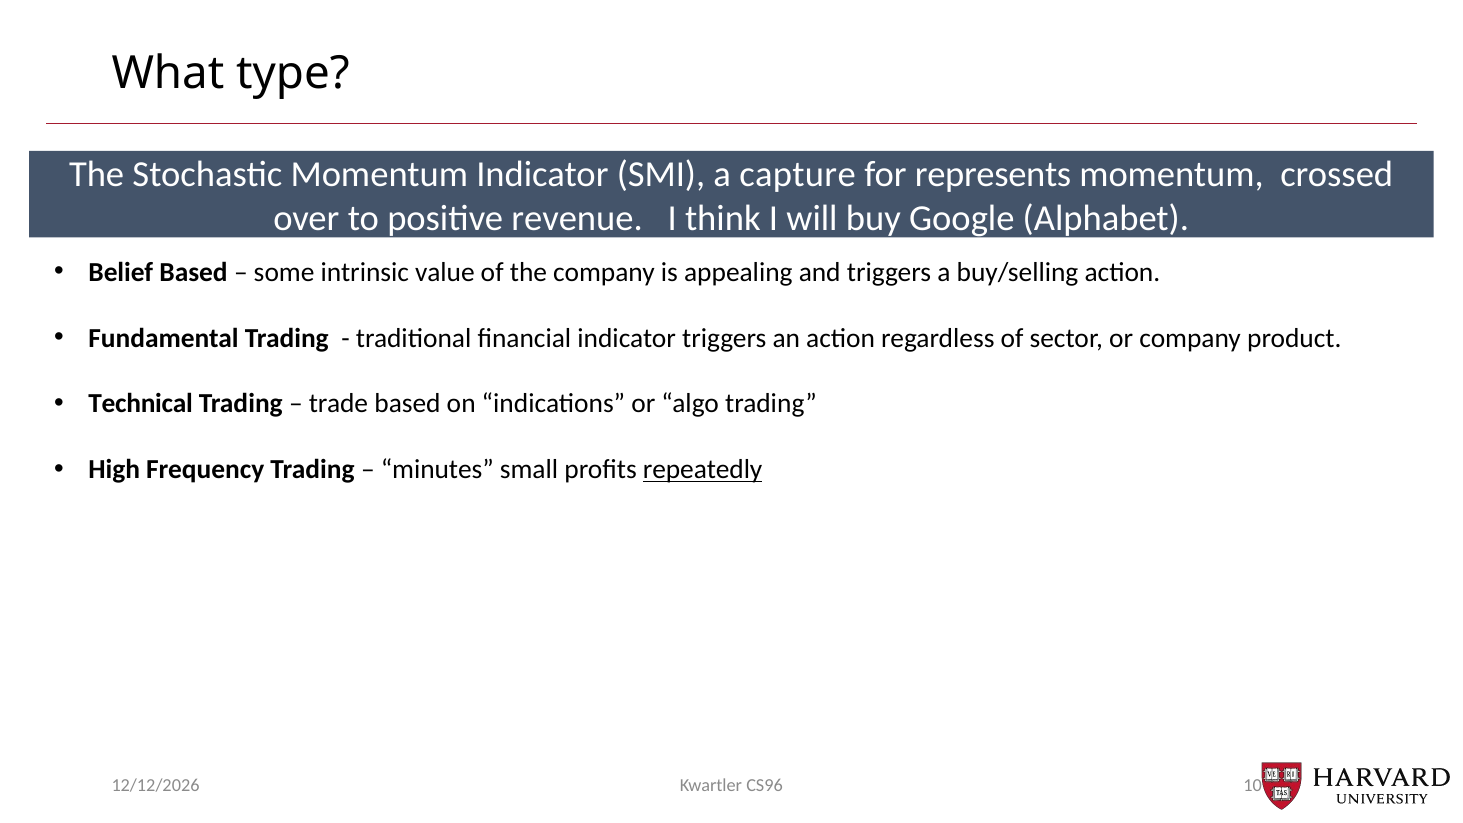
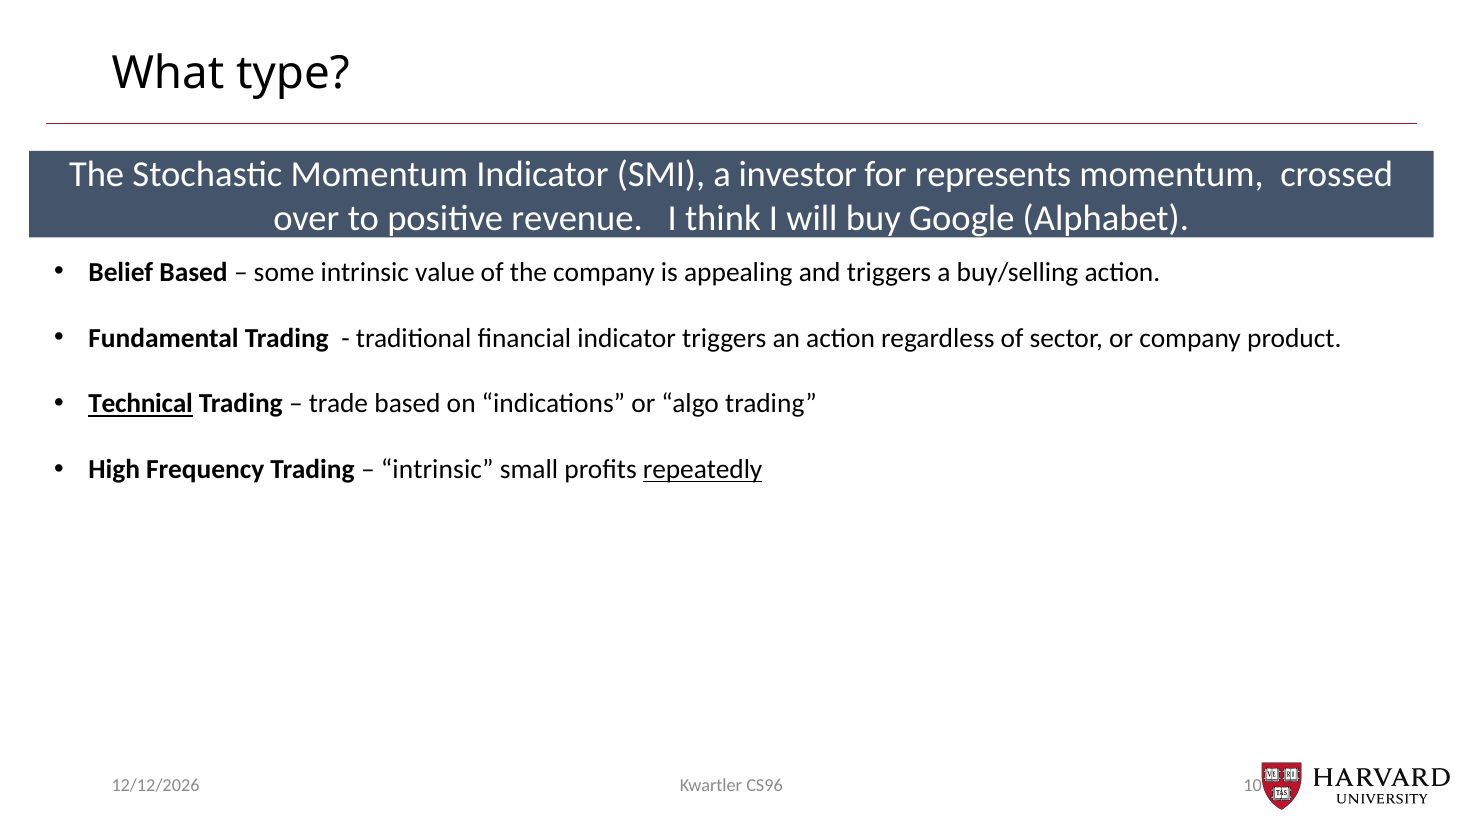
capture: capture -> investor (798, 175)
Technical underline: none -> present (141, 404)
minutes: minutes -> intrinsic (437, 470)
